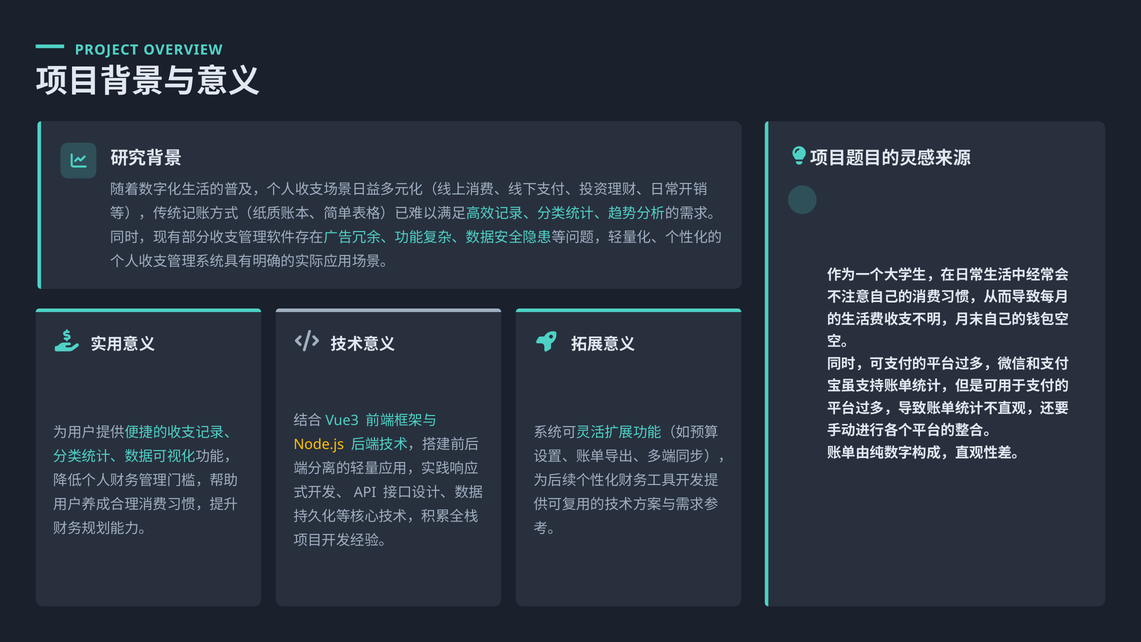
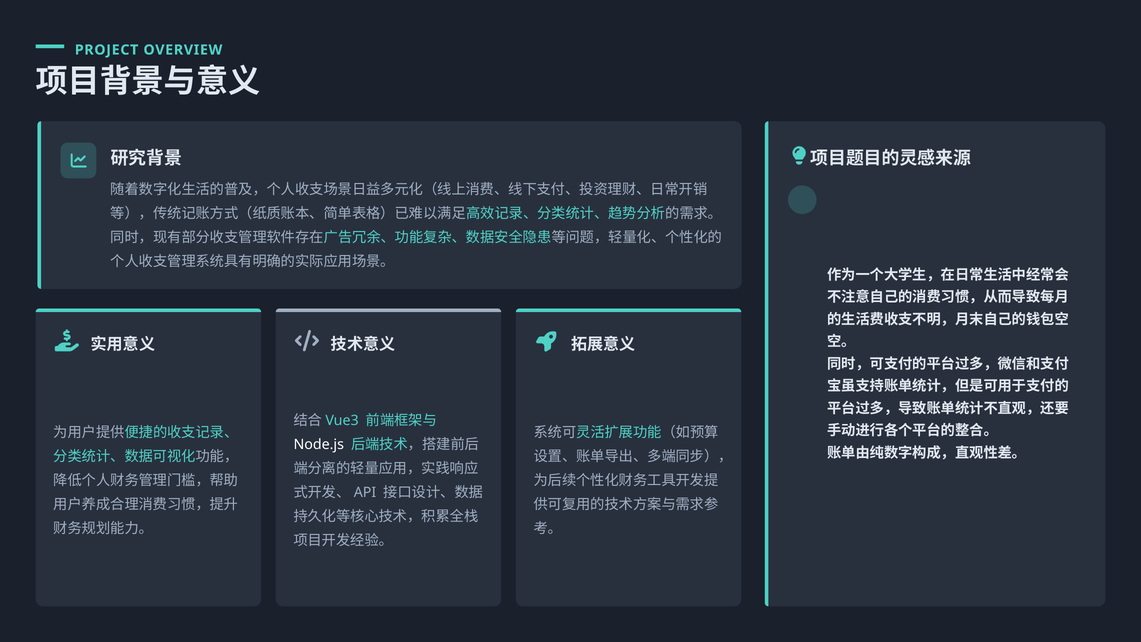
Node.js colour: yellow -> white (319, 444)
